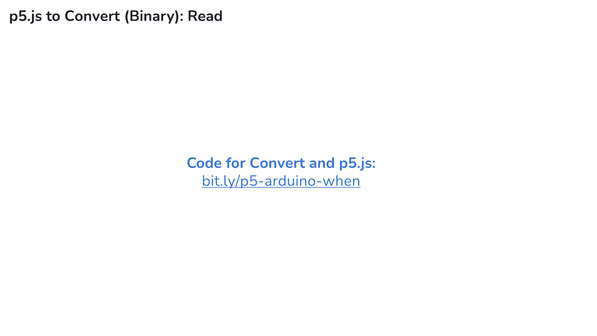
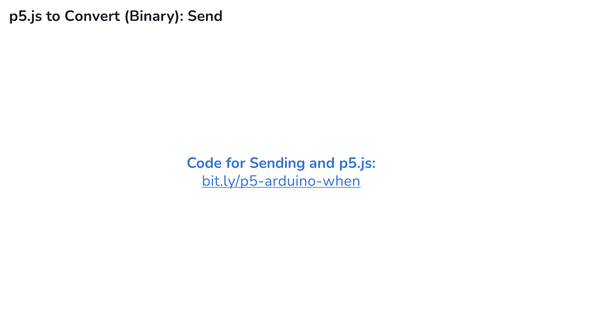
Read: Read -> Send (205, 16)
for Convert: Convert -> Sending (277, 163)
